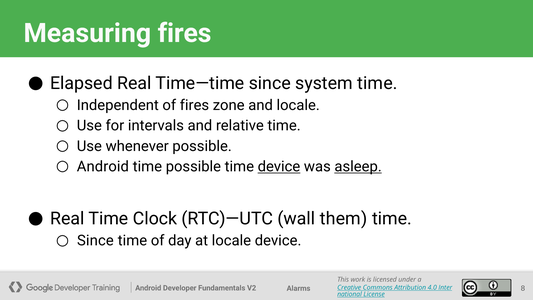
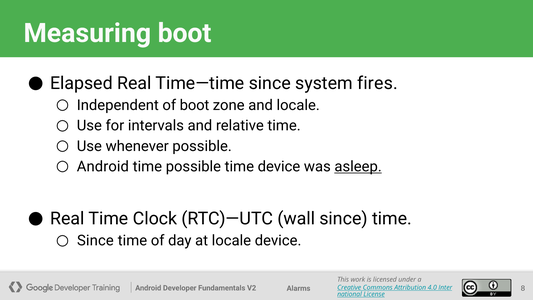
Measuring fires: fires -> boot (185, 33)
system time: time -> fires (377, 83)
of fires: fires -> boot (195, 105)
device underline: present -> none (279, 166)
wall them: them -> since (344, 219)
